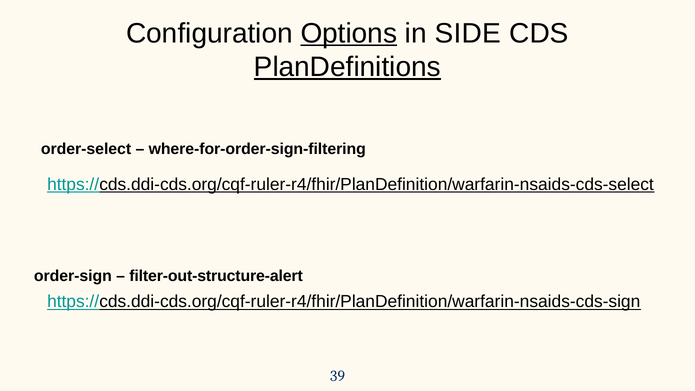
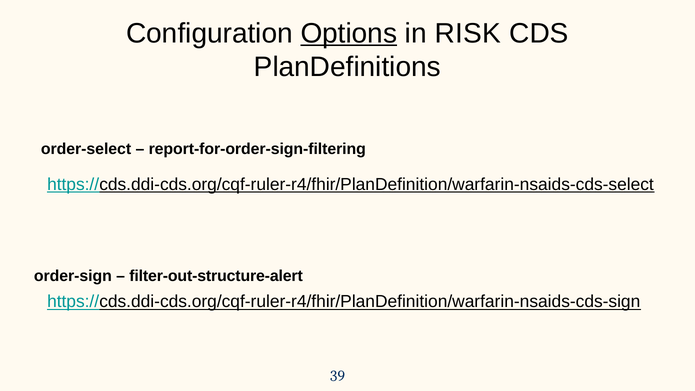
SIDE: SIDE -> RISK (468, 33)
PlanDefinitions underline: present -> none (347, 67)
where-for-order-sign-filtering: where-for-order-sign-filtering -> report-for-order-sign-filtering (257, 149)
